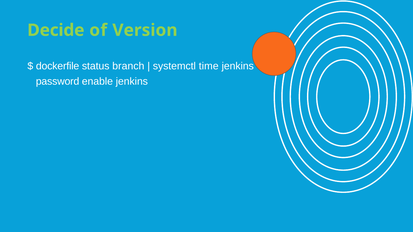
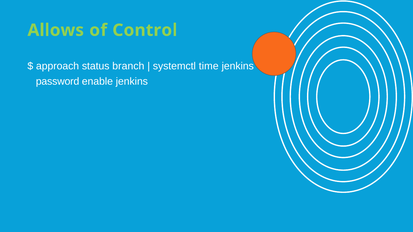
Decide: Decide -> Allows (56, 30)
Version: Version -> Control (145, 30)
dockerfile: dockerfile -> approach (58, 66)
